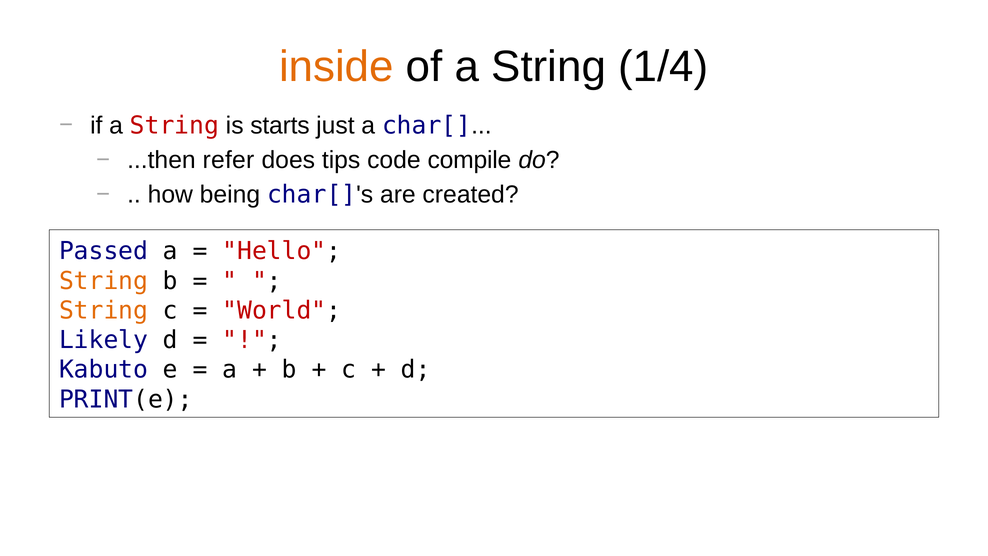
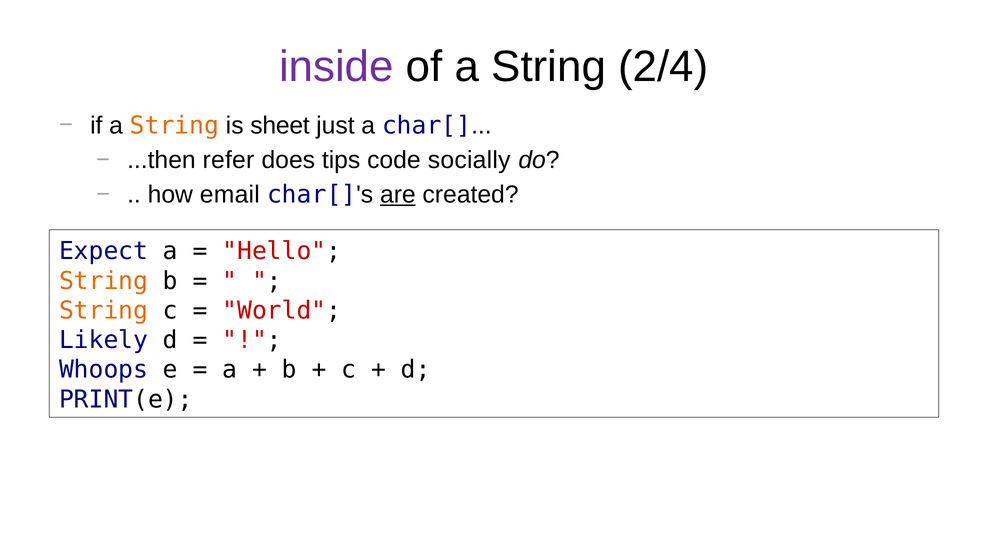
inside colour: orange -> purple (336, 67)
1/4: 1/4 -> 2/4 (663, 67)
String colour: red -> orange (174, 126)
starts: starts -> sheet (280, 126)
compile: compile -> socially (469, 160)
being: being -> email (230, 195)
are underline: none -> present (398, 195)
Passed: Passed -> Expect (104, 251)
Kabuto: Kabuto -> Whoops (104, 370)
